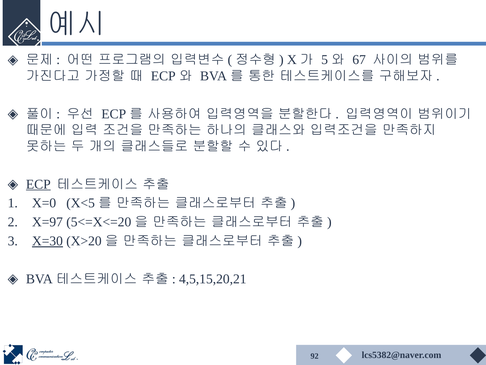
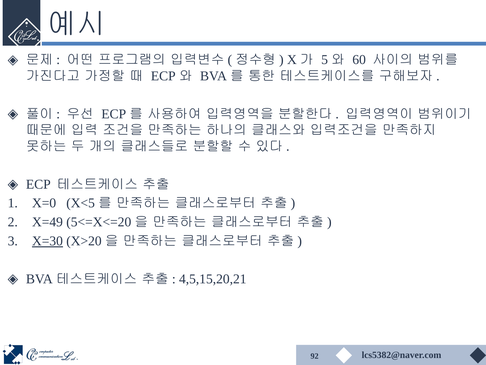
67: 67 -> 60 (359, 60)
ECP underline: present -> none (38, 184)
X=97: X=97 -> X=49 (47, 222)
